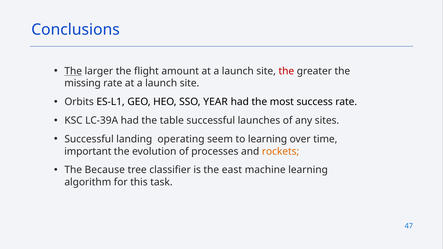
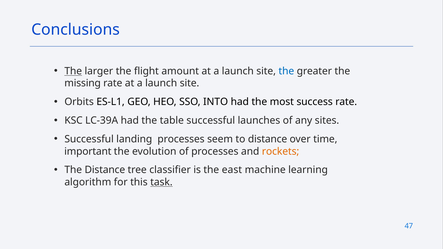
the colour: red -> blue (286, 71)
YEAR: YEAR -> INTO (216, 102)
landing operating: operating -> processes (181, 139)
to learning: learning -> distance (268, 139)
The Because: Because -> Distance (105, 170)
task underline: none -> present (161, 182)
